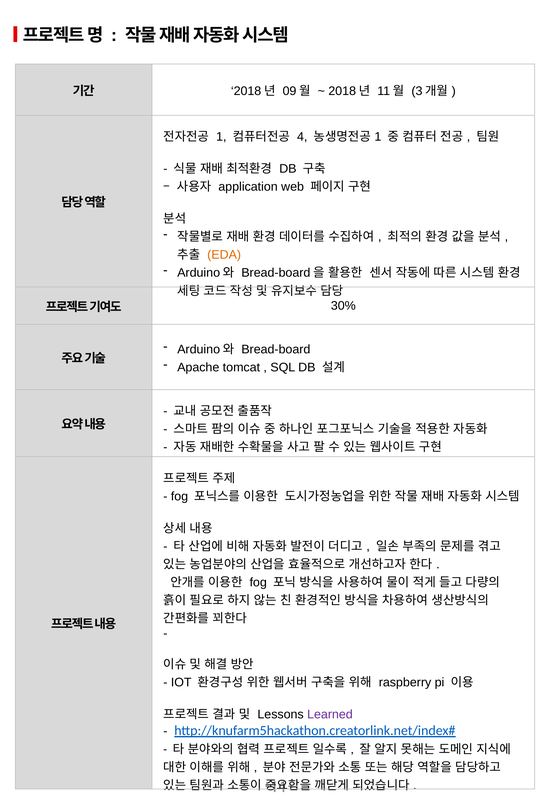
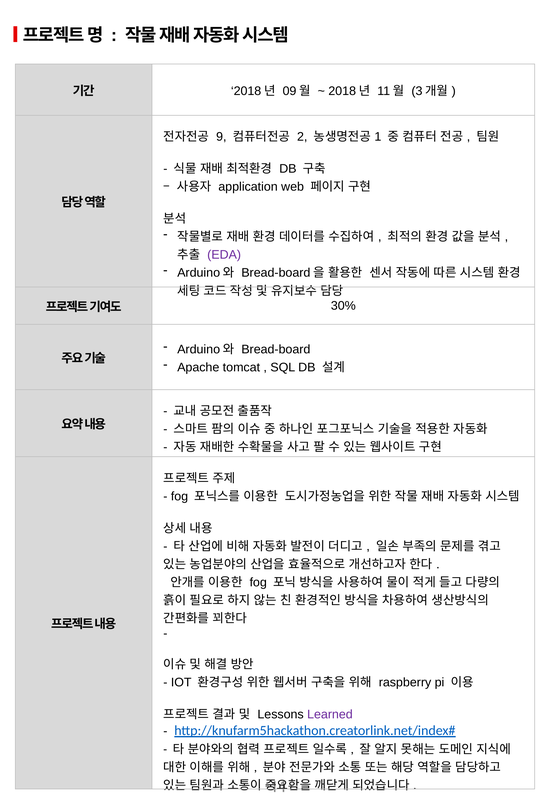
1: 1 -> 9 (221, 137)
4: 4 -> 2 (302, 137)
EDA colour: orange -> purple (224, 255)
